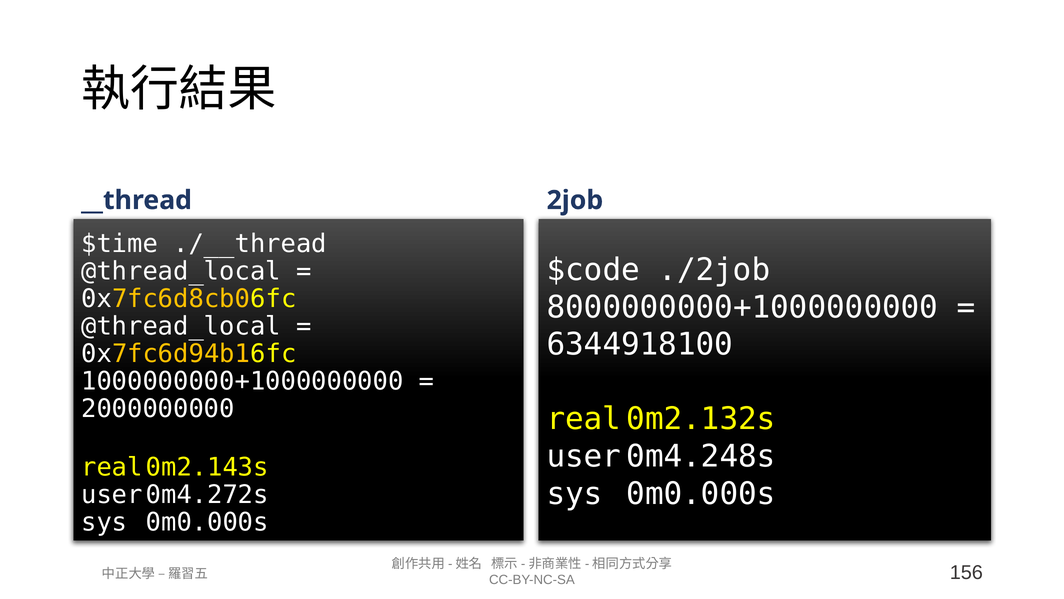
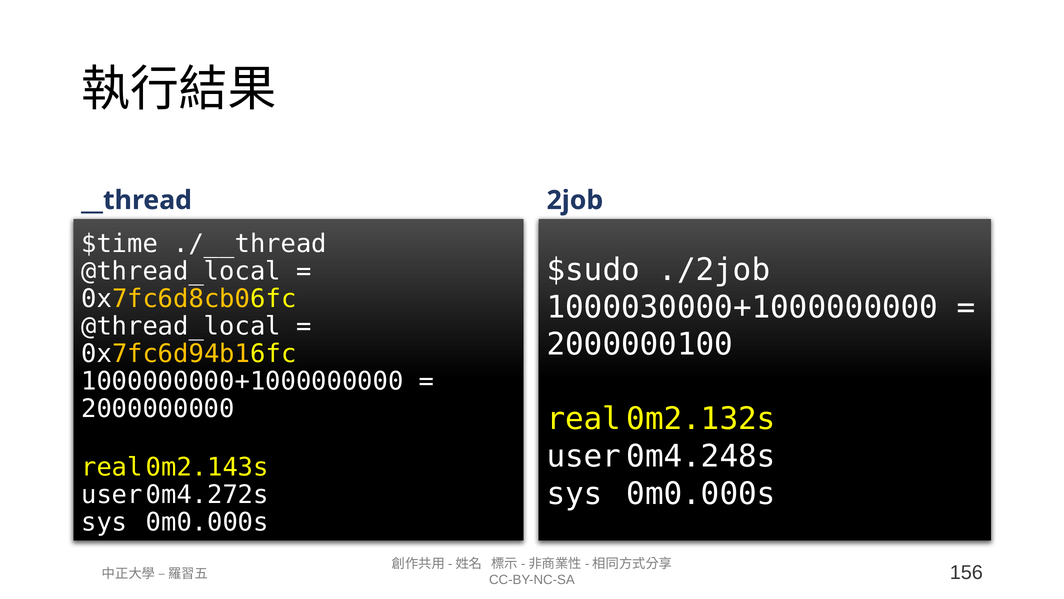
$code: $code -> $sudo (593, 270)
8000000000+1000000000: 8000000000+1000000000 -> 1000030000+1000000000 (742, 307)
6344918100: 6344918100 -> 2000000100 (640, 344)
